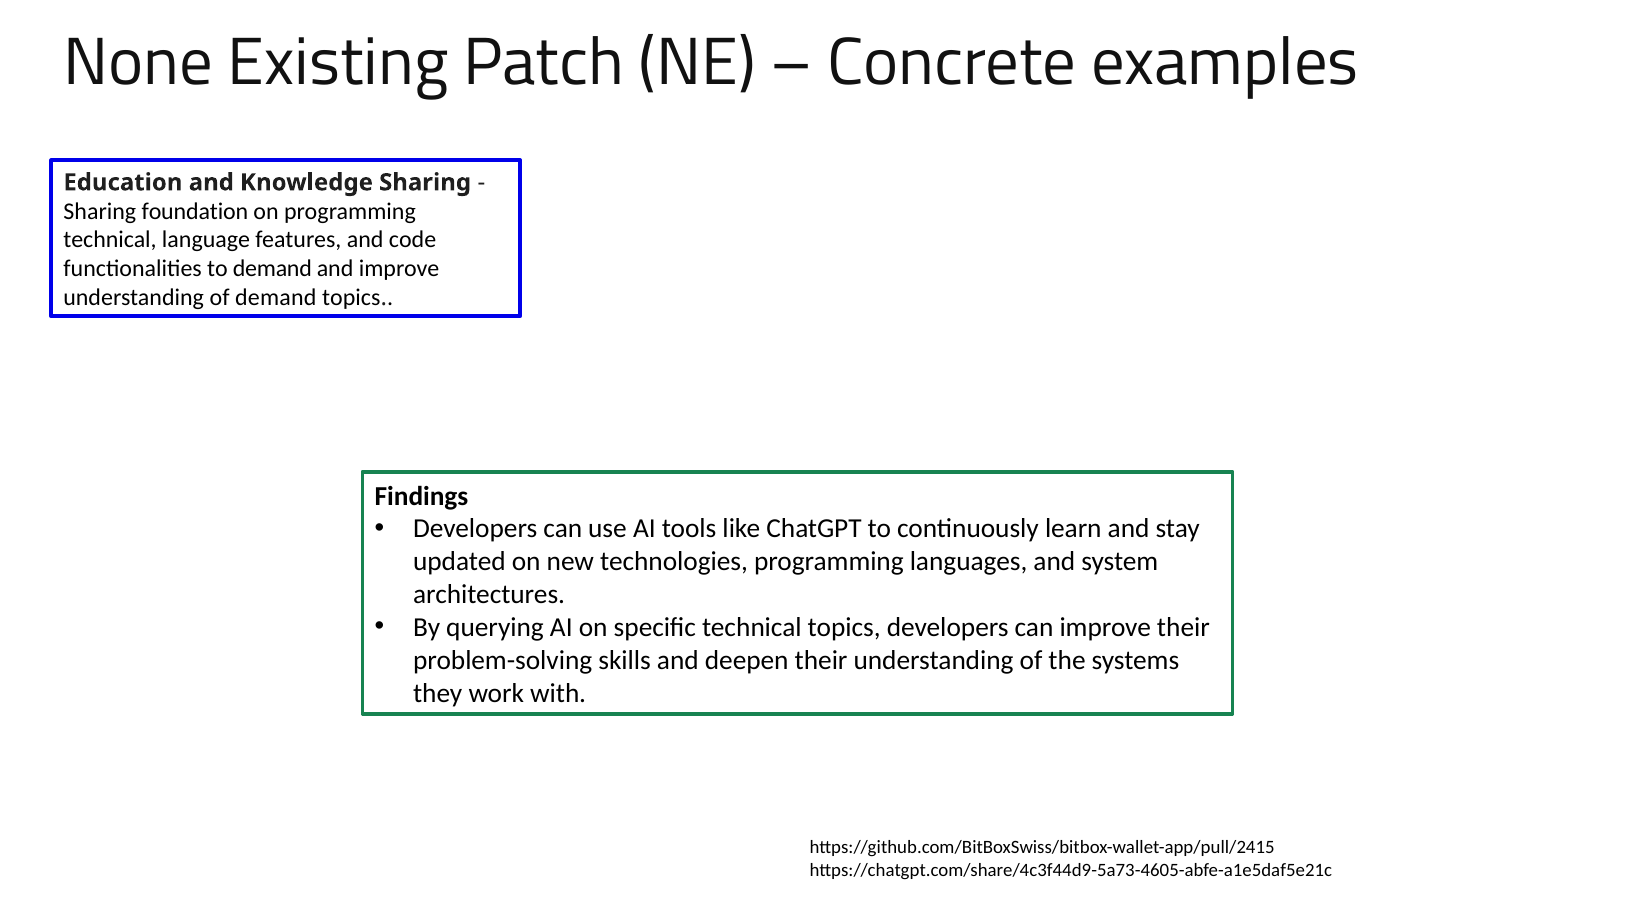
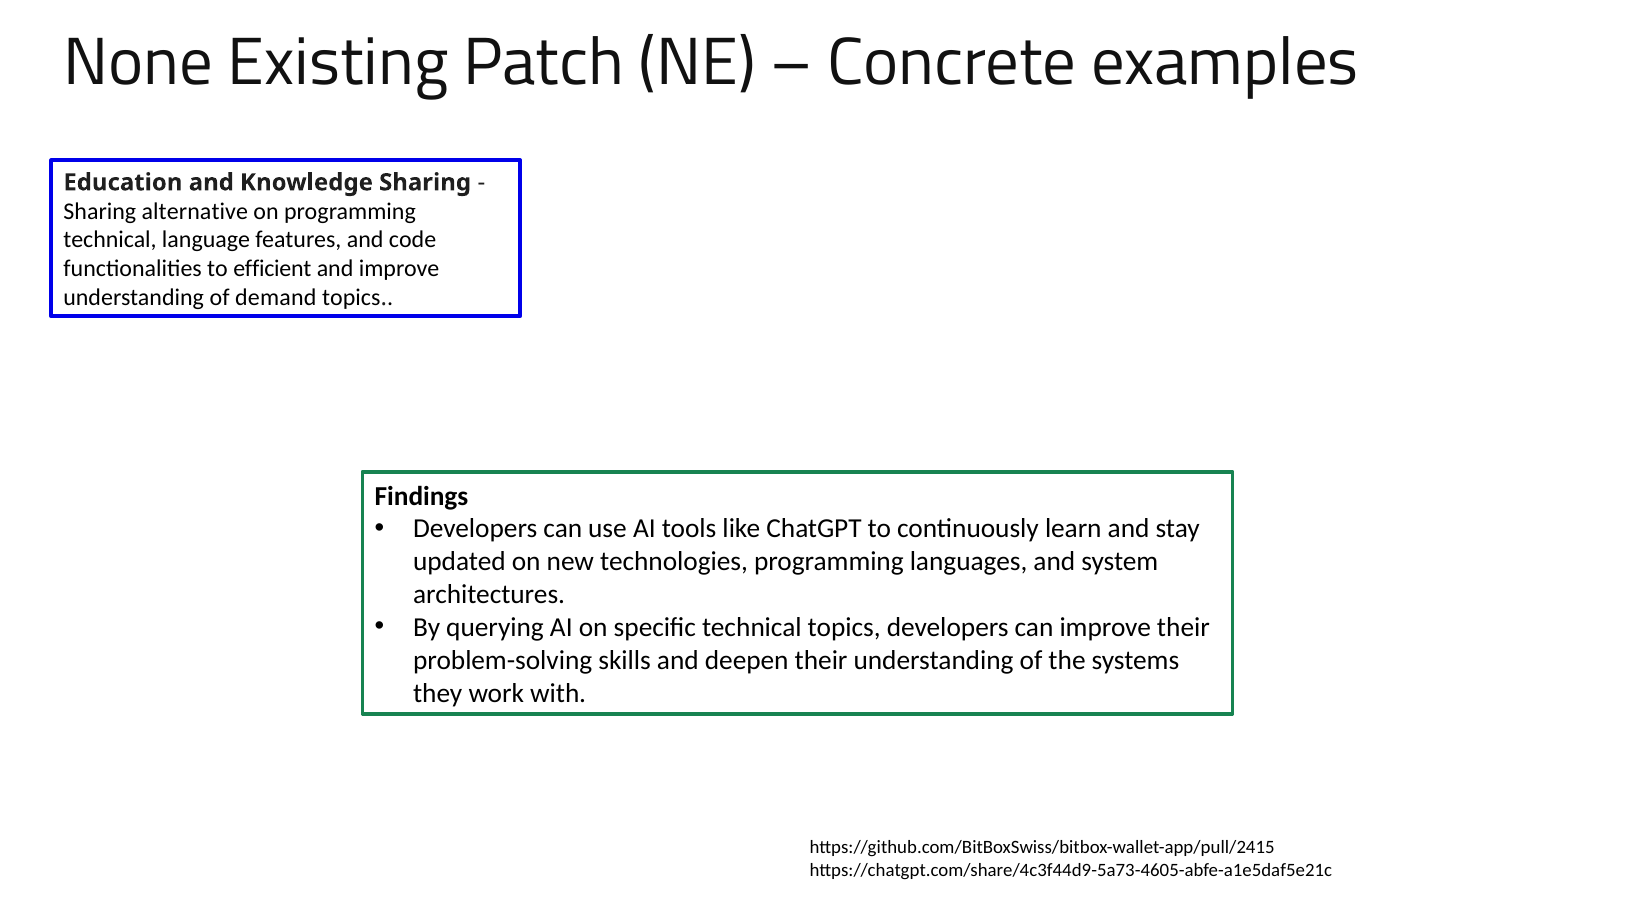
foundation: foundation -> alternative (195, 211)
to demand: demand -> efficient (272, 269)
